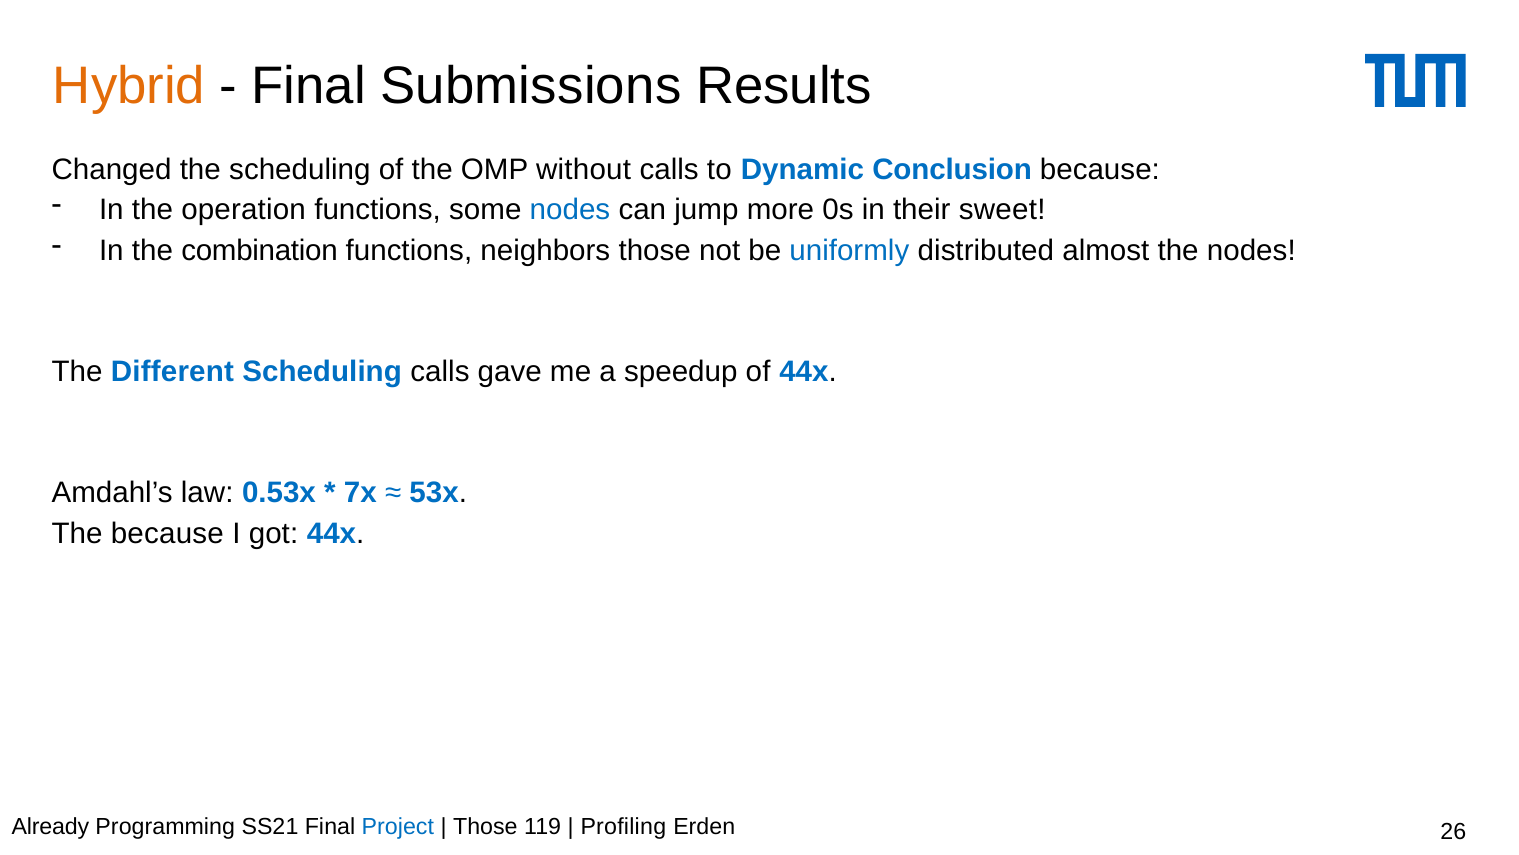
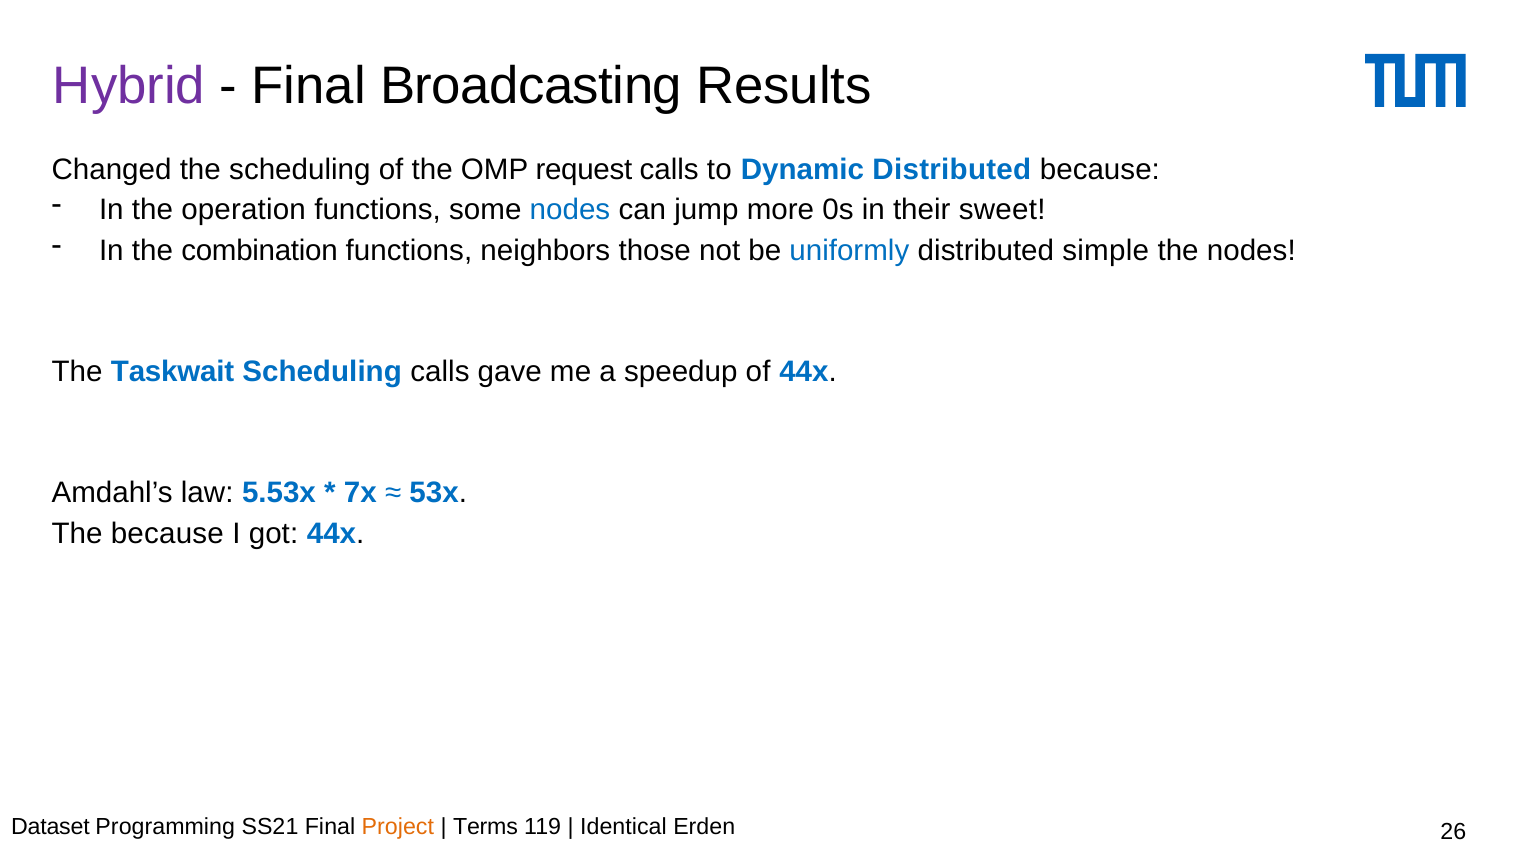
Hybrid colour: orange -> purple (129, 86)
Submissions: Submissions -> Broadcasting (531, 86)
without: without -> request (584, 169)
Dynamic Conclusion: Conclusion -> Distributed (952, 169)
almost: almost -> simple (1106, 250)
Different: Different -> Taskwait (173, 372)
0.53x: 0.53x -> 5.53x (279, 493)
Already: Already -> Dataset (50, 826)
Project colour: blue -> orange (398, 826)
Those: Those -> Terms (485, 826)
Profiling: Profiling -> Identical (623, 826)
